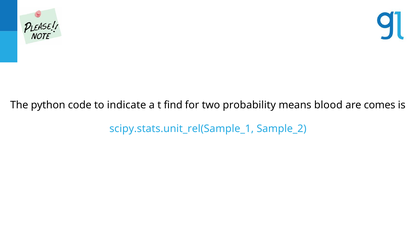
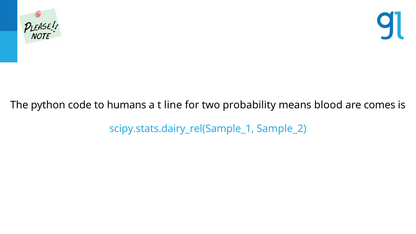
indicate: indicate -> humans (127, 105)
find: find -> line (173, 105)
scipy.stats.unit_rel(Sample_1: scipy.stats.unit_rel(Sample_1 -> scipy.stats.dairy_rel(Sample_1 (182, 129)
